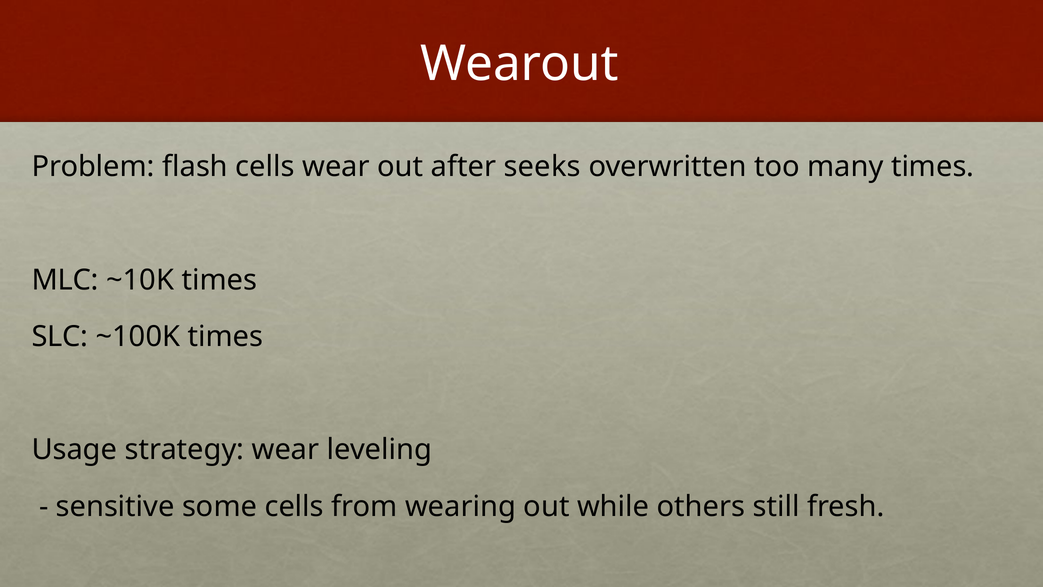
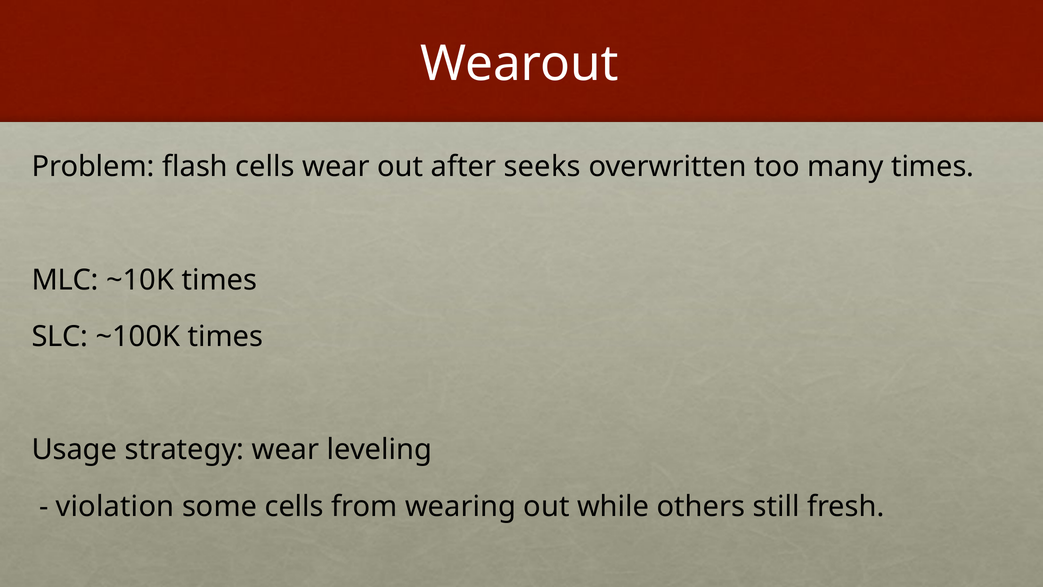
sensitive: sensitive -> violation (115, 506)
